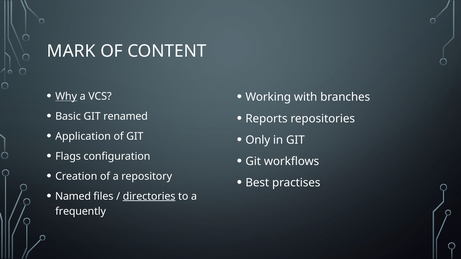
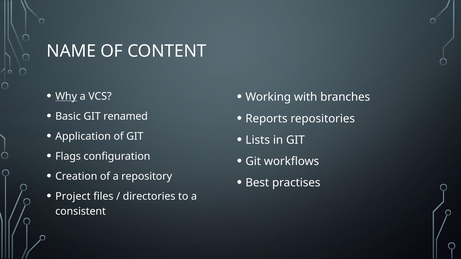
MARK: MARK -> NAME (71, 51)
Only: Only -> Lists (258, 140)
Named: Named -> Project (73, 196)
directories underline: present -> none (149, 196)
frequently: frequently -> consistent (81, 212)
